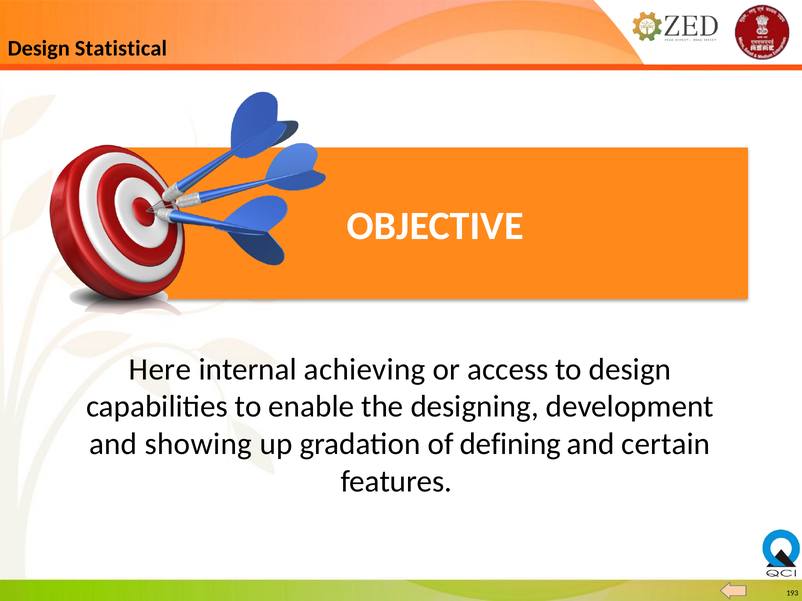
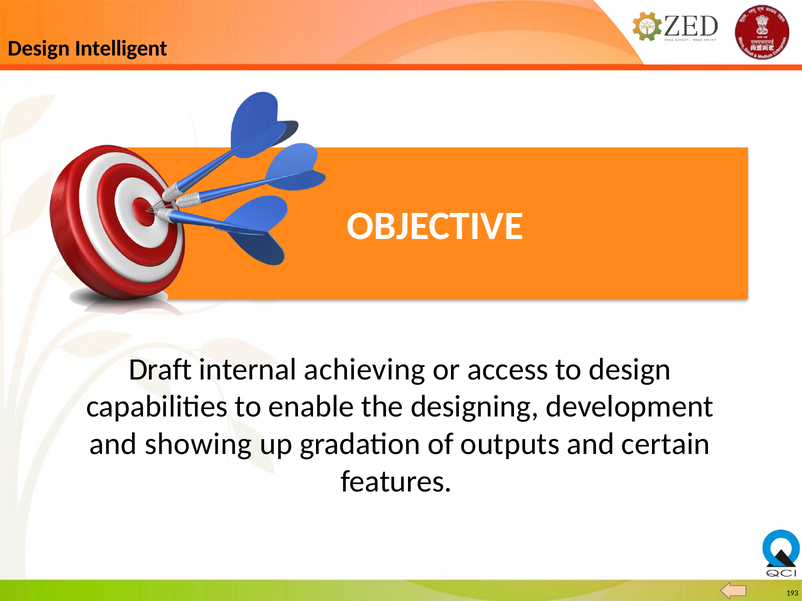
Statistical: Statistical -> Intelligent (121, 49)
Here: Here -> Draft (160, 370)
defining: defining -> outputs (510, 444)
